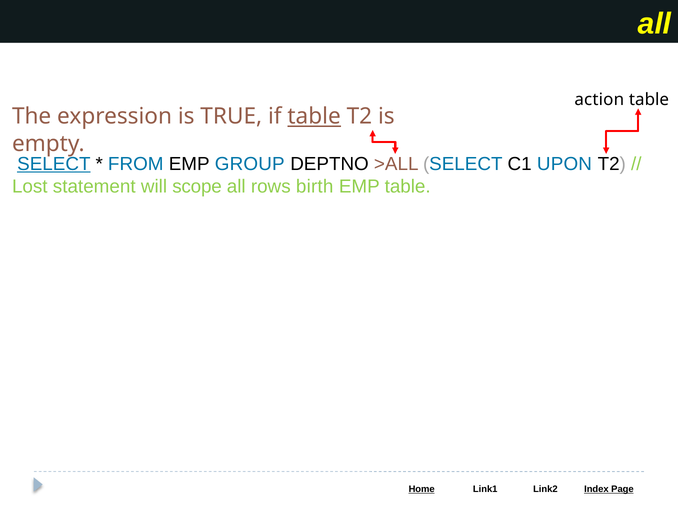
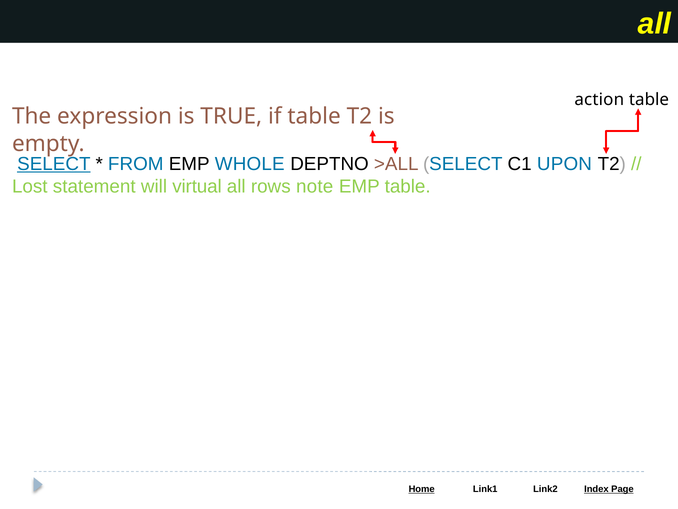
table underline: present -> none (314, 116)
GROUP: GROUP -> WHOLE (250, 164)
scope: scope -> virtual (197, 186)
birth: birth -> note (315, 186)
